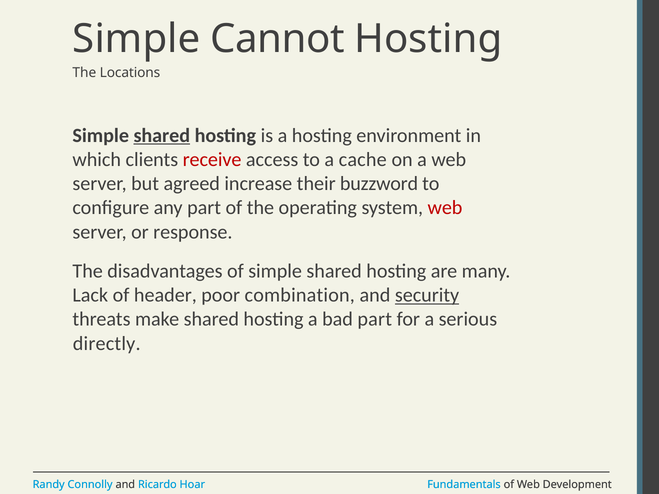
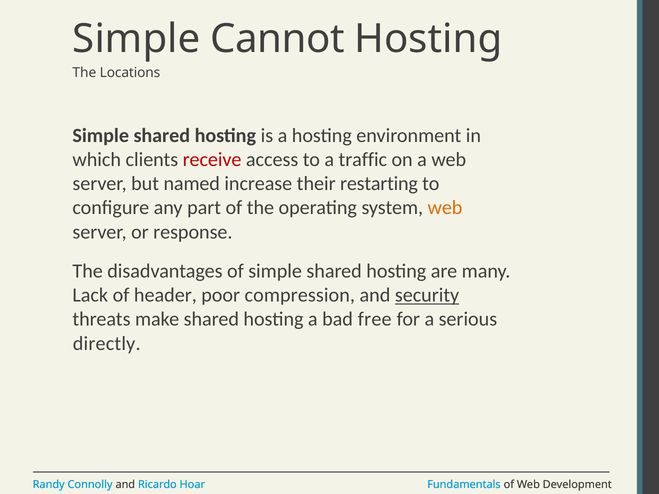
shared underline: present -> none (162, 135)
cache: cache -> traffic (363, 160)
agreed: agreed -> named (192, 184)
buzzword: buzzword -> restarting (379, 184)
web colour: red -> orange (445, 208)
combination: combination -> compression (300, 295)
bad part: part -> free (375, 320)
